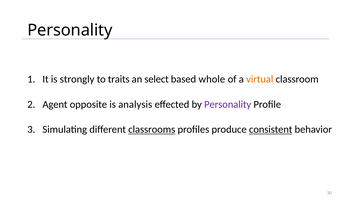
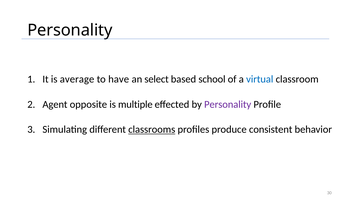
strongly: strongly -> average (77, 79)
traits: traits -> have (119, 79)
whole: whole -> school (212, 79)
virtual colour: orange -> blue (260, 79)
analysis: analysis -> multiple (135, 104)
consistent underline: present -> none (271, 129)
